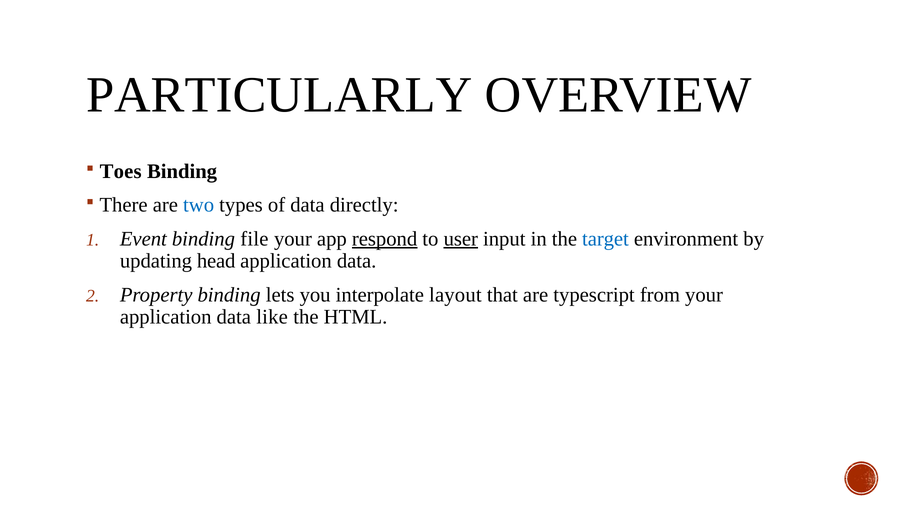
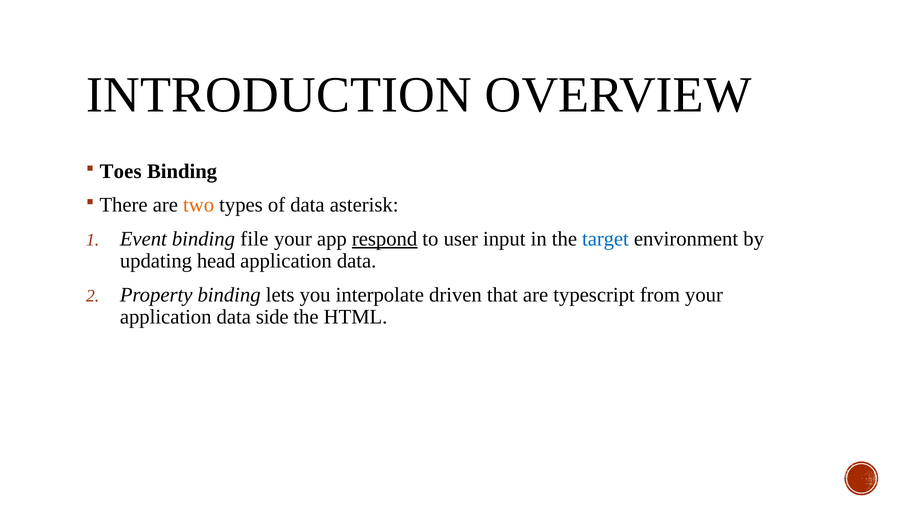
PARTICULARLY: PARTICULARLY -> INTRODUCTION (279, 95)
two colour: blue -> orange (199, 205)
directly: directly -> asterisk (364, 205)
user underline: present -> none (461, 239)
layout: layout -> driven (455, 295)
like: like -> side (272, 317)
